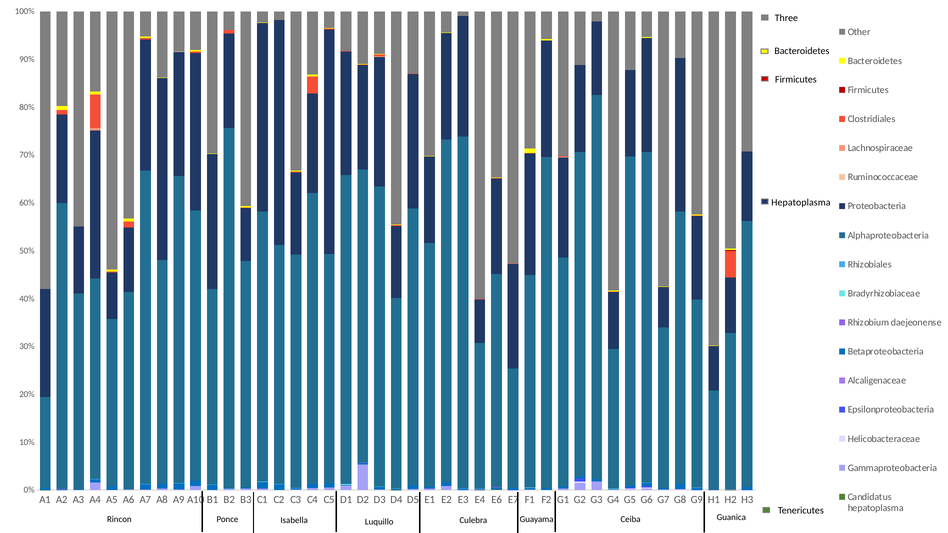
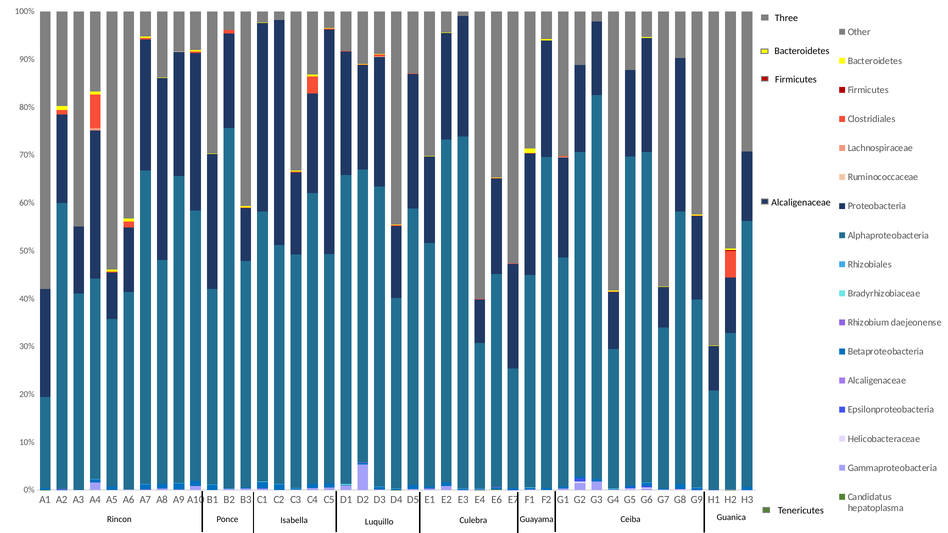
Hepatoplasma: Hepatoplasma -> Alcaligenaceae (801, 202)
